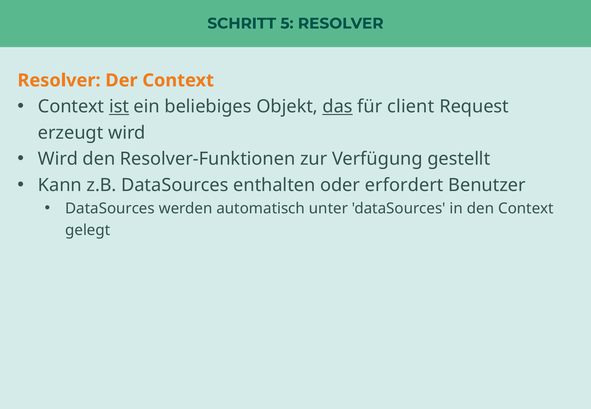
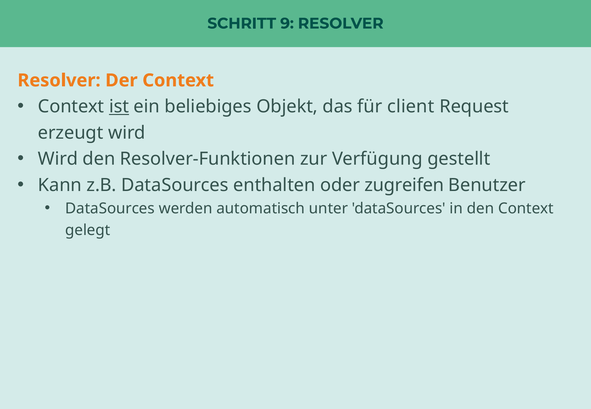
5: 5 -> 9 (287, 23)
das underline: present -> none (338, 107)
erfordert: erfordert -> zugreifen (404, 185)
